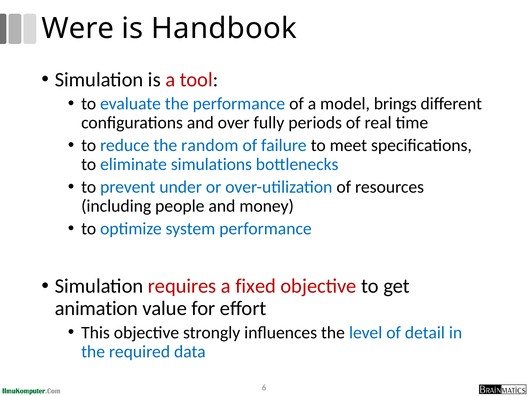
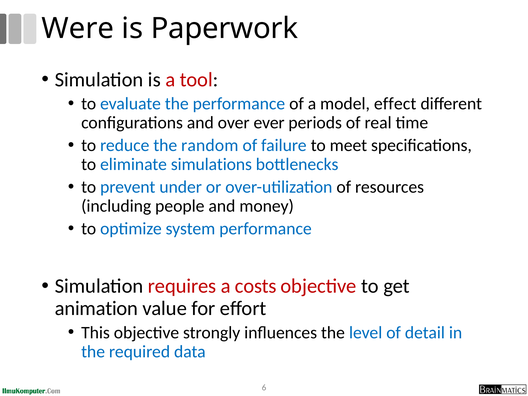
Handbook: Handbook -> Paperwork (224, 28)
brings: brings -> effect (395, 104)
fully: fully -> ever (269, 123)
fixed: fixed -> costs (256, 286)
